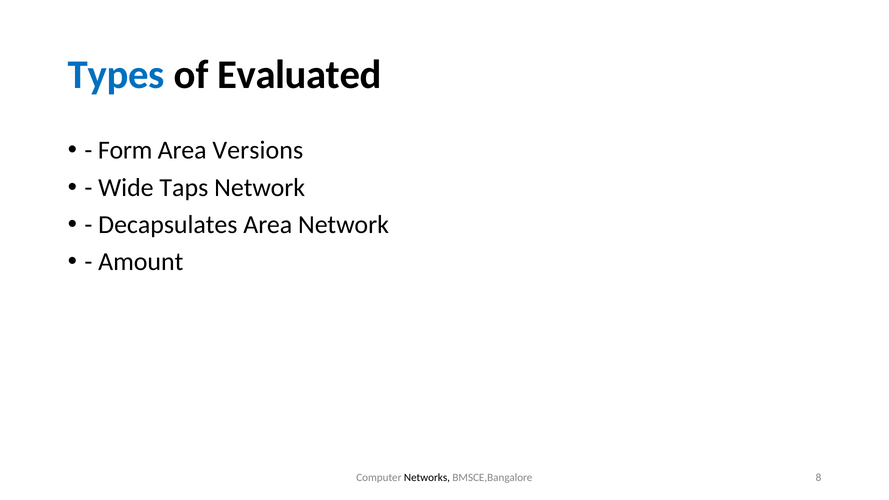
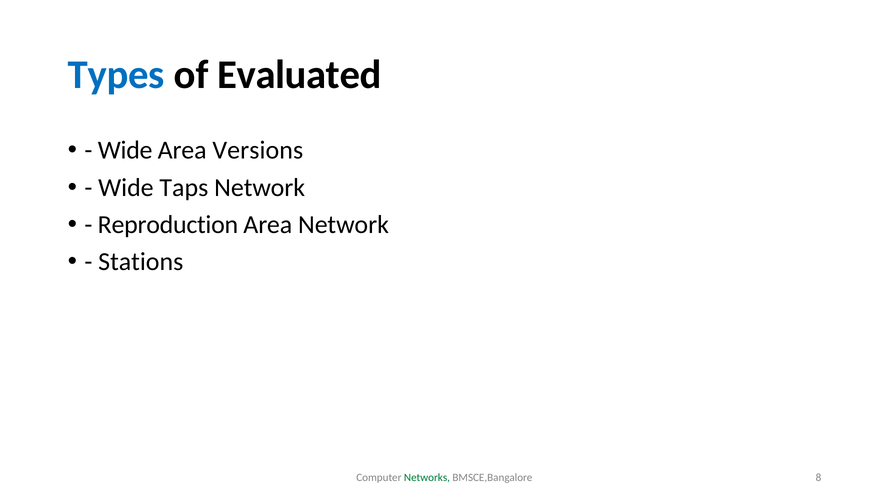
Form: Form -> Wide (125, 150)
Decapsulates: Decapsulates -> Reproduction (168, 225)
Amount: Amount -> Stations (141, 262)
Networks colour: black -> green (427, 478)
